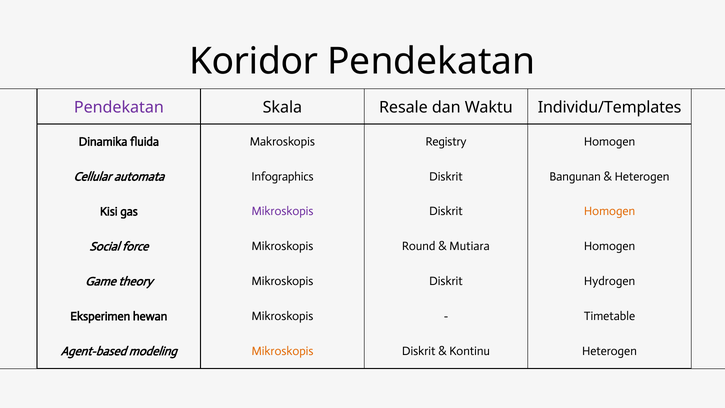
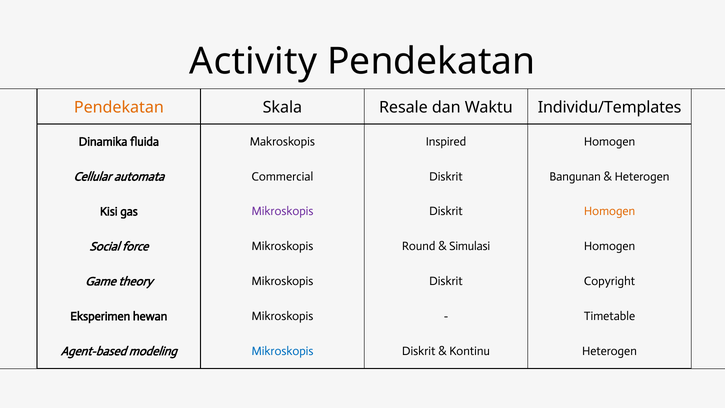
Koridor: Koridor -> Activity (253, 61)
Pendekatan colour: purple -> orange (119, 107)
Registry: Registry -> Inspired (446, 142)
Infographics: Infographics -> Commercial (282, 176)
Mutiara: Mutiara -> Simulasi (470, 246)
Hydrogen: Hydrogen -> Copyright (610, 281)
Mikroskopis colour: orange -> blue (282, 351)
